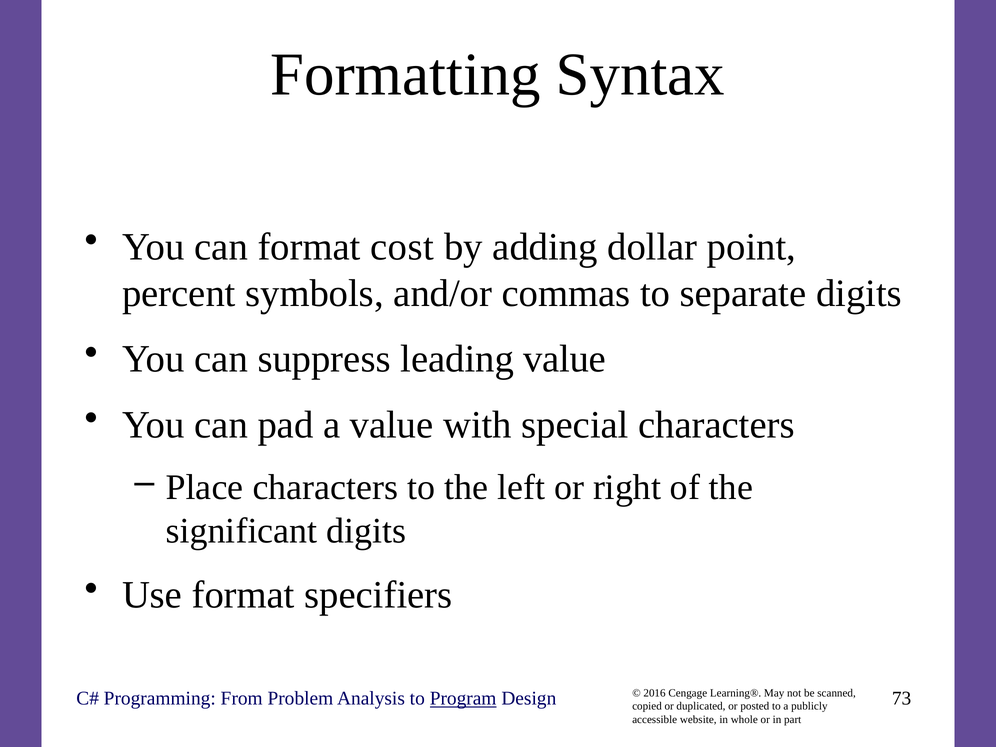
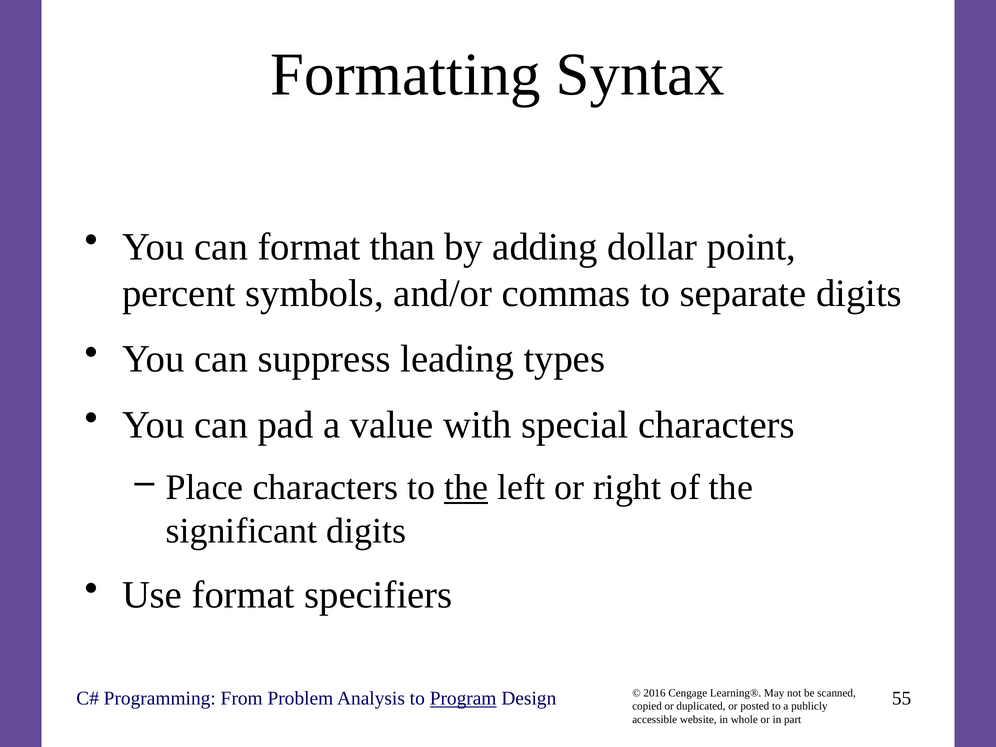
cost: cost -> than (403, 247)
leading value: value -> types (564, 359)
the underline: none -> present (466, 488)
73: 73 -> 55 (902, 699)
